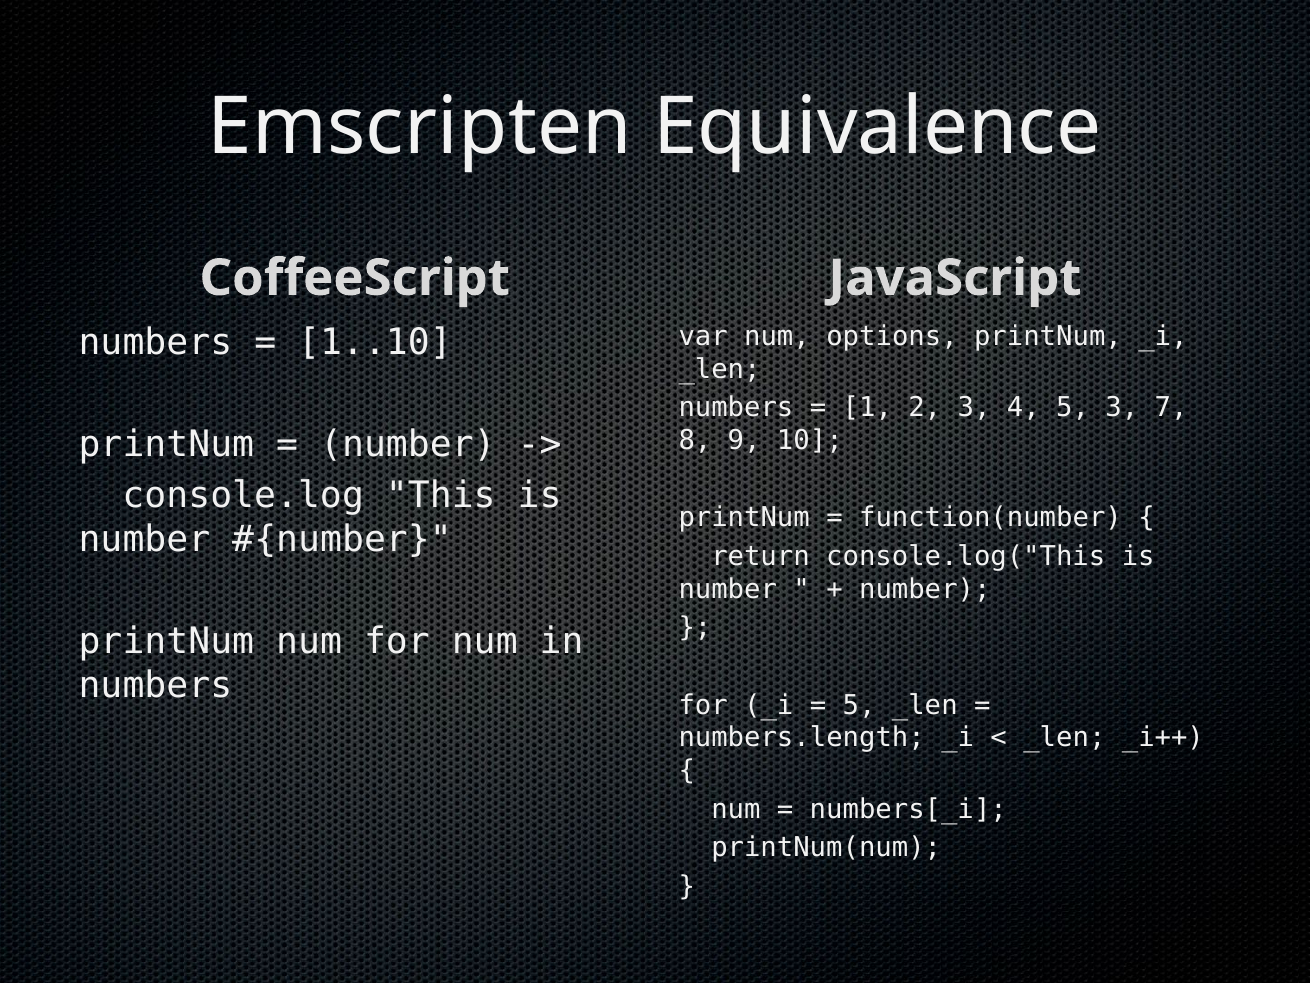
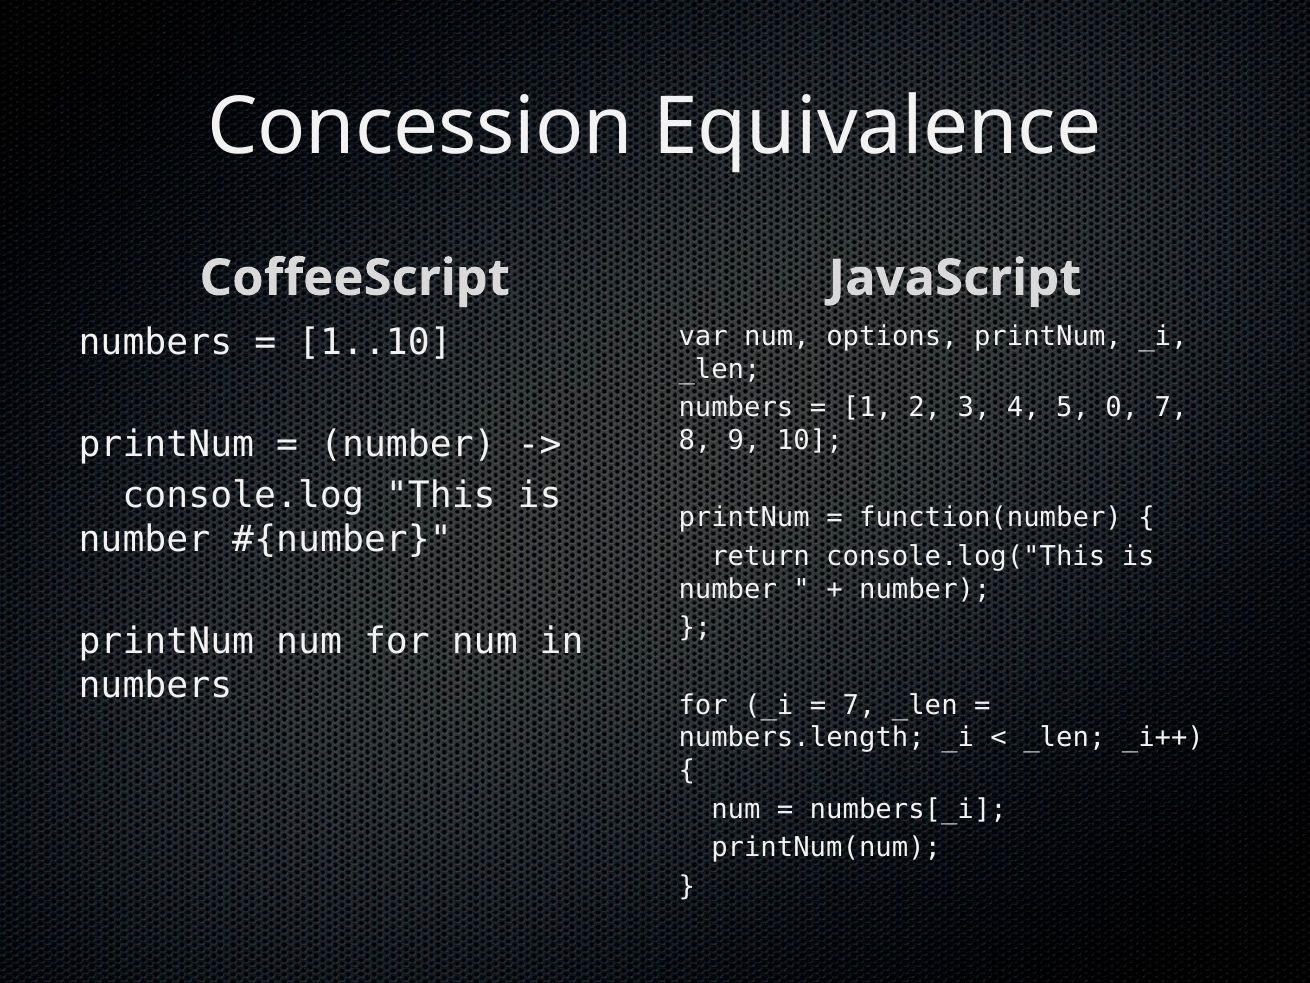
Emscripten: Emscripten -> Concession (420, 127)
5 3: 3 -> 0 (1122, 408)
5: 5 -> 7 (859, 705)
